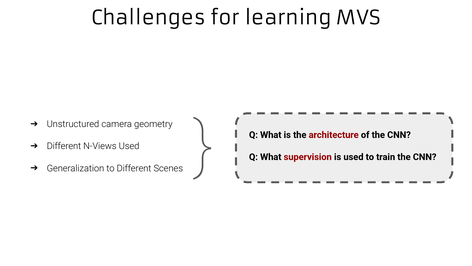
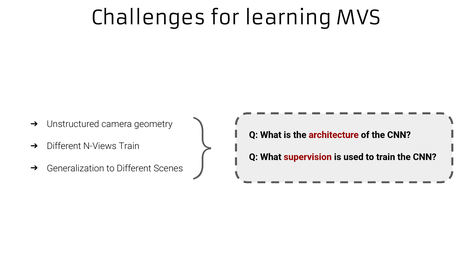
N-Views Used: Used -> Train (129, 146)
